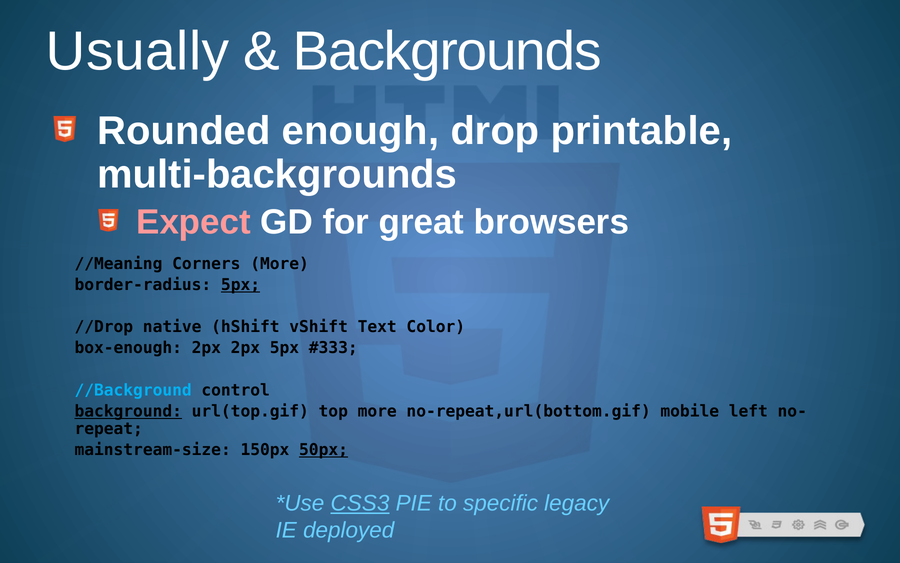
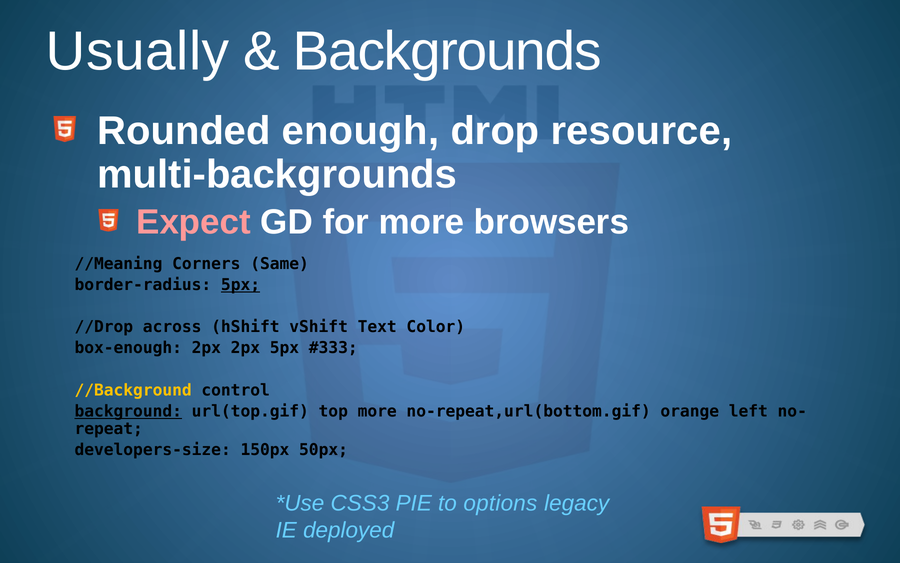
printable: printable -> resource (641, 131)
for great: great -> more (421, 222)
Corners More: More -> Same (280, 263)
native: native -> across (172, 327)
//Background colour: light blue -> yellow (133, 390)
mobile: mobile -> orange (690, 411)
mainstream-size: mainstream-size -> developers-size (153, 450)
50px underline: present -> none (324, 450)
CSS3 underline: present -> none (360, 503)
specific: specific -> options (500, 503)
